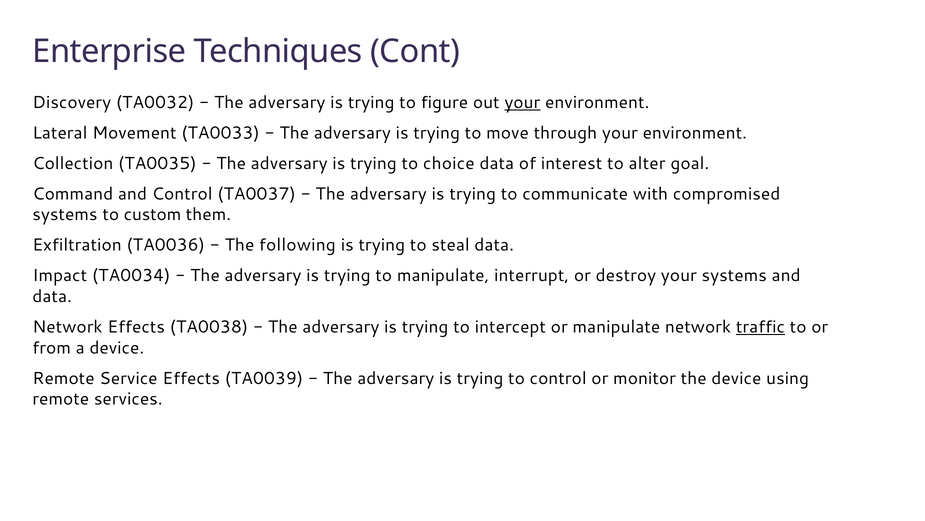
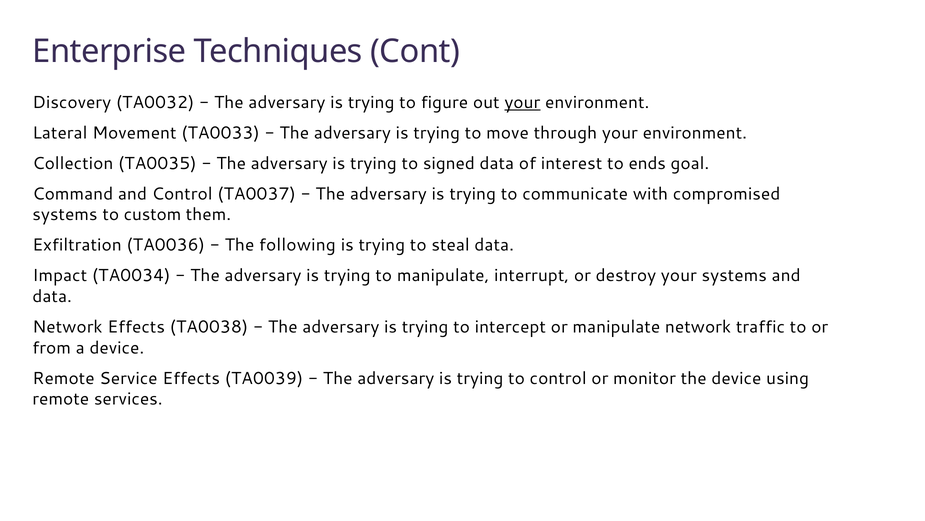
choice: choice -> signed (449, 163)
alter: alter -> ends (647, 163)
traffic underline: present -> none (760, 327)
